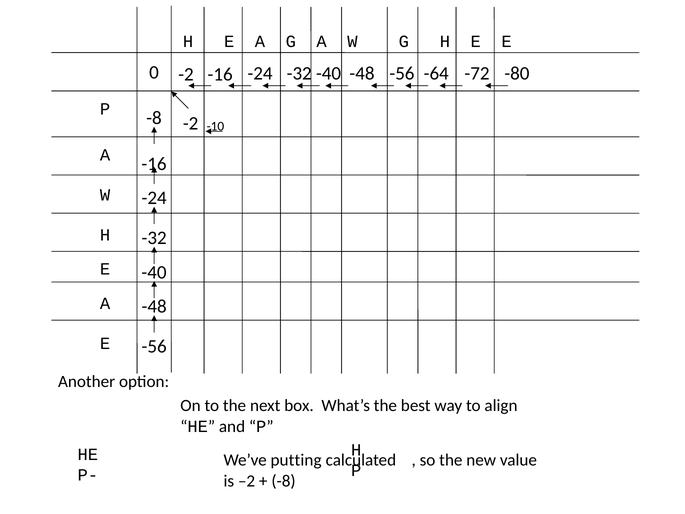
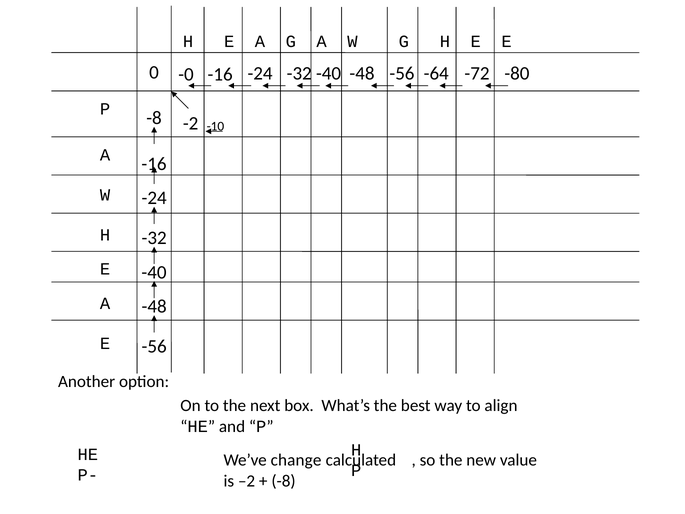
-2: -2 -> -0 (186, 74)
putting: putting -> change (296, 460)
